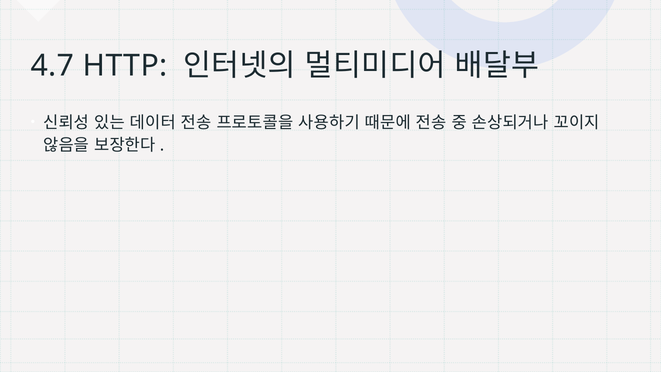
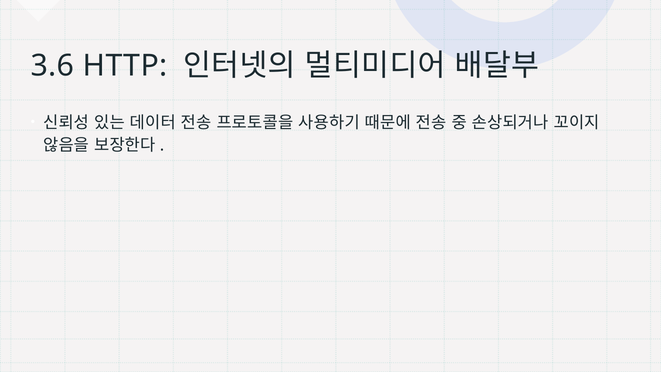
4.7: 4.7 -> 3.6 (52, 66)
